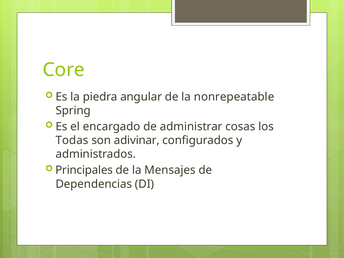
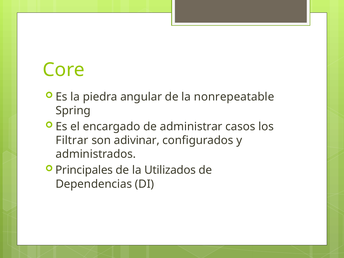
cosas: cosas -> casos (240, 127)
Todas: Todas -> Filtrar (72, 140)
Mensajes: Mensajes -> Utilizados (170, 170)
